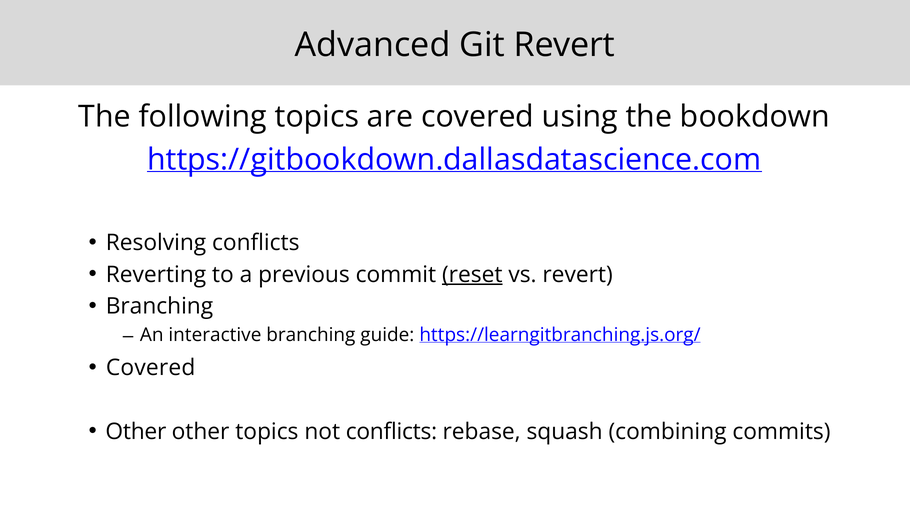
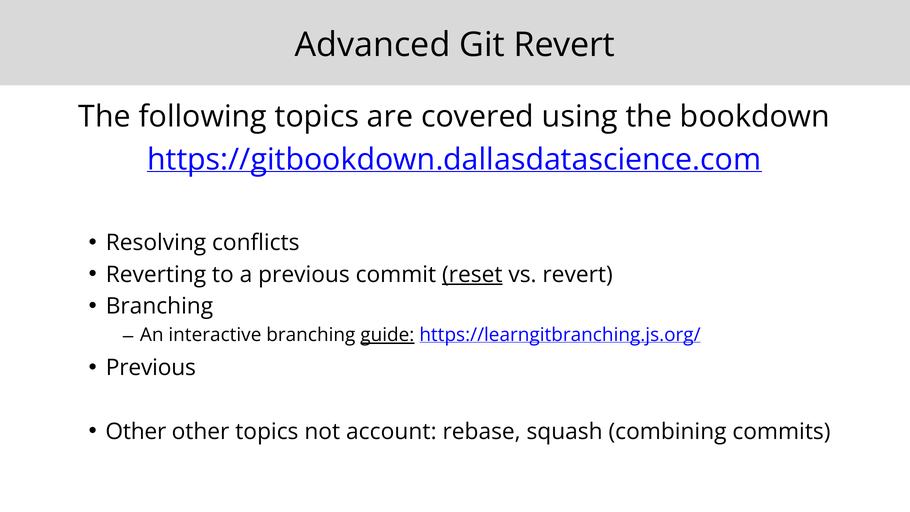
guide underline: none -> present (387, 335)
Covered: Covered -> Previous (151, 368)
not conflicts: conflicts -> account (391, 432)
